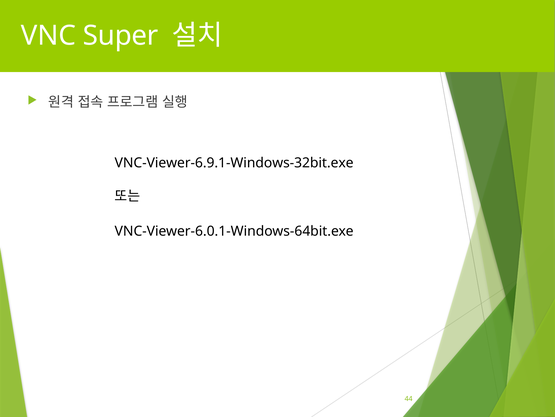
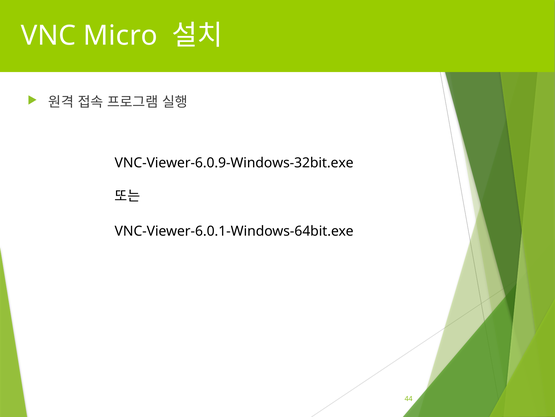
Super: Super -> Micro (120, 36)
VNC-Viewer-6.9.1-Windows-32bit.exe: VNC-Viewer-6.9.1-Windows-32bit.exe -> VNC-Viewer-6.0.9-Windows-32bit.exe (234, 163)
